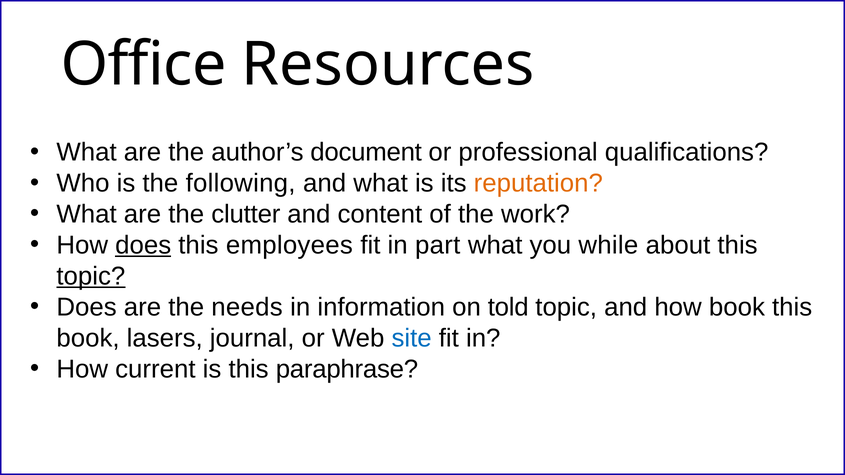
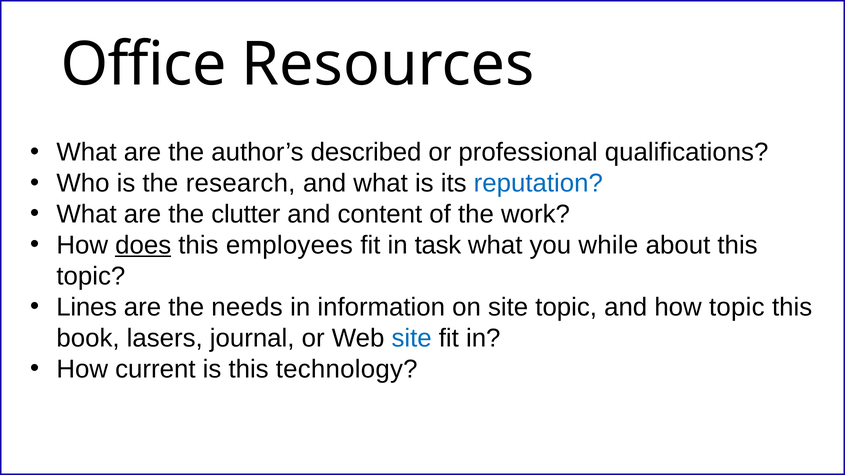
document: document -> described (366, 153)
following: following -> research (241, 184)
reputation colour: orange -> blue (538, 184)
part: part -> task (438, 245)
topic underline: present -> none (91, 276)
Does: Does -> Lines (87, 307)
on told: told -> site (508, 307)
how book: book -> topic (737, 307)
paraphrase: paraphrase -> technology (347, 369)
